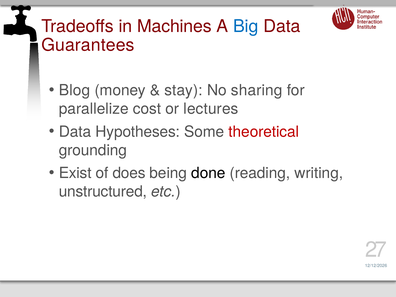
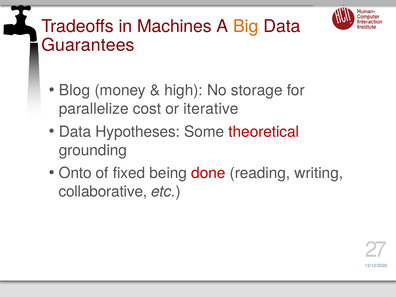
Big colour: blue -> orange (246, 26)
stay: stay -> high (184, 90)
sharing: sharing -> storage (257, 90)
lectures: lectures -> iterative (211, 109)
Exist: Exist -> Onto (75, 173)
does: does -> fixed (129, 173)
done colour: black -> red (208, 173)
unstructured: unstructured -> collaborative (103, 192)
